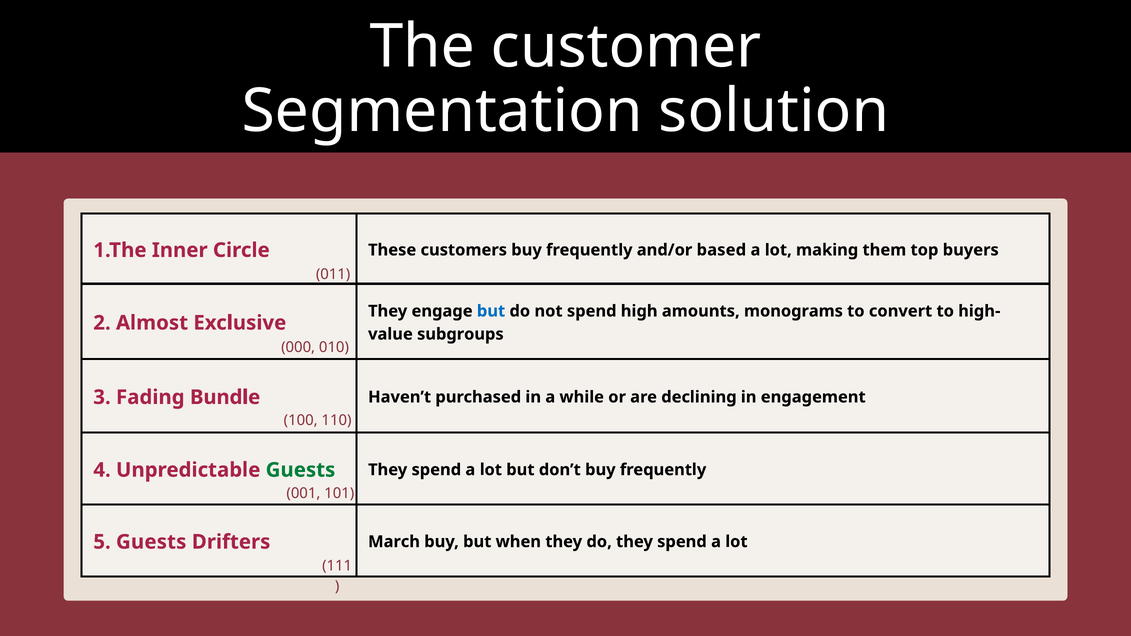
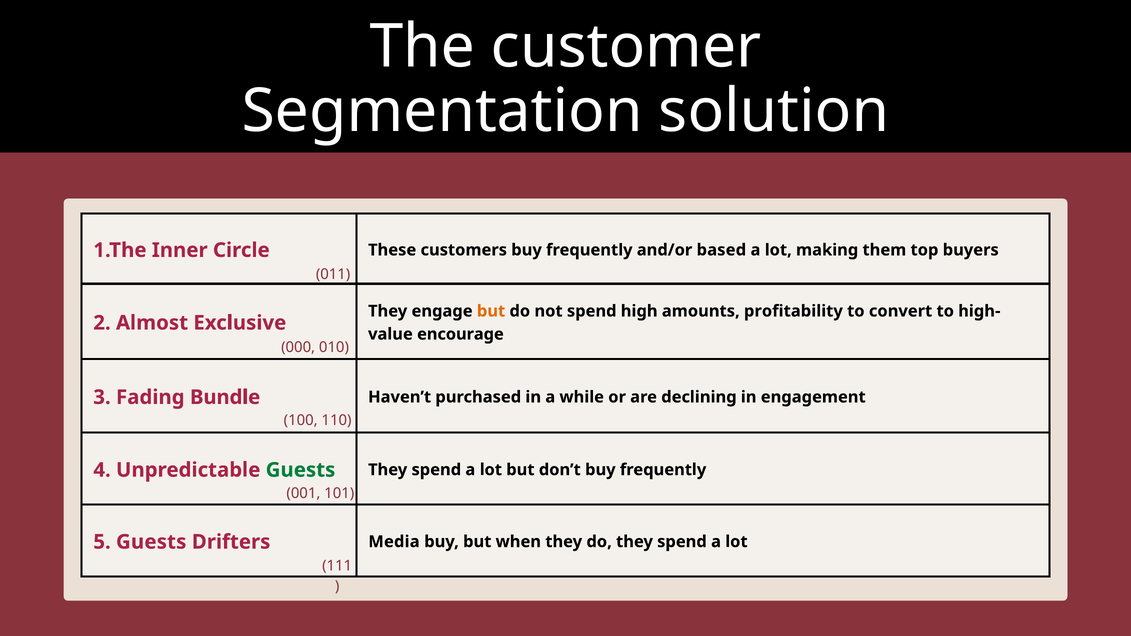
but colour: blue -> orange (491, 311)
monograms: monograms -> profitability (793, 311)
subgroups: subgroups -> encourage (460, 334)
March: March -> Media (394, 542)
